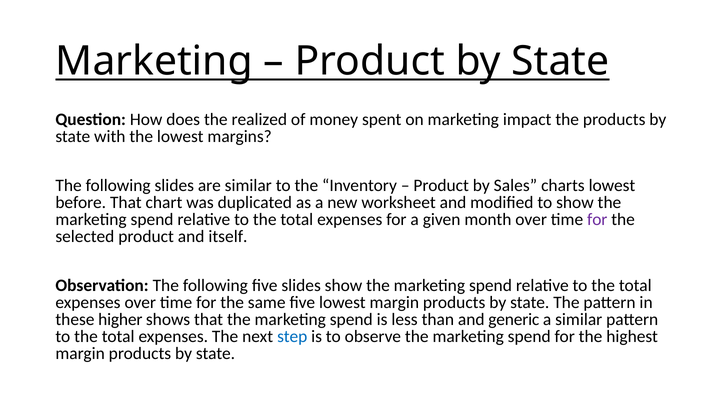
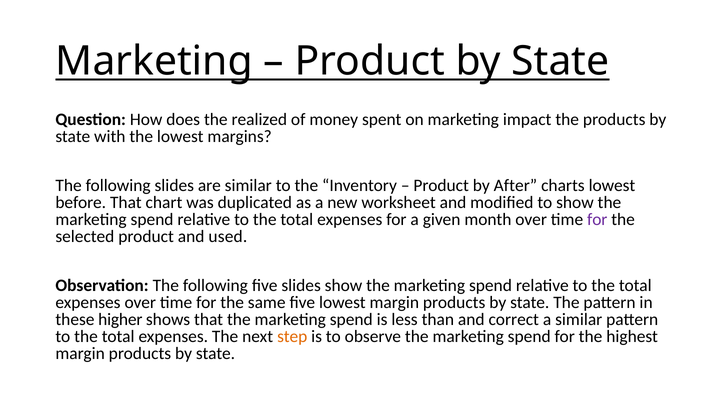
Sales: Sales -> After (515, 186)
itself: itself -> used (228, 236)
generic: generic -> correct (514, 319)
step colour: blue -> orange (292, 336)
